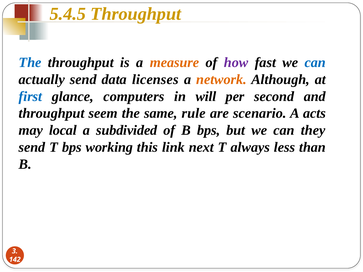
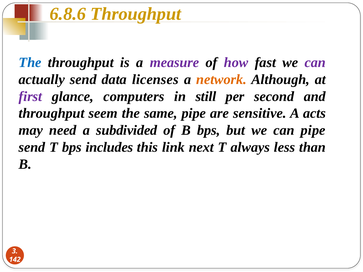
5.4.5: 5.4.5 -> 6.8.6 (68, 14)
measure colour: orange -> purple (174, 63)
can colour: blue -> purple (315, 63)
first colour: blue -> purple (30, 96)
will: will -> still (206, 96)
same rule: rule -> pipe (194, 113)
scenario: scenario -> sensitive (260, 113)
local: local -> need (63, 130)
can they: they -> pipe (313, 130)
working: working -> includes (109, 147)
